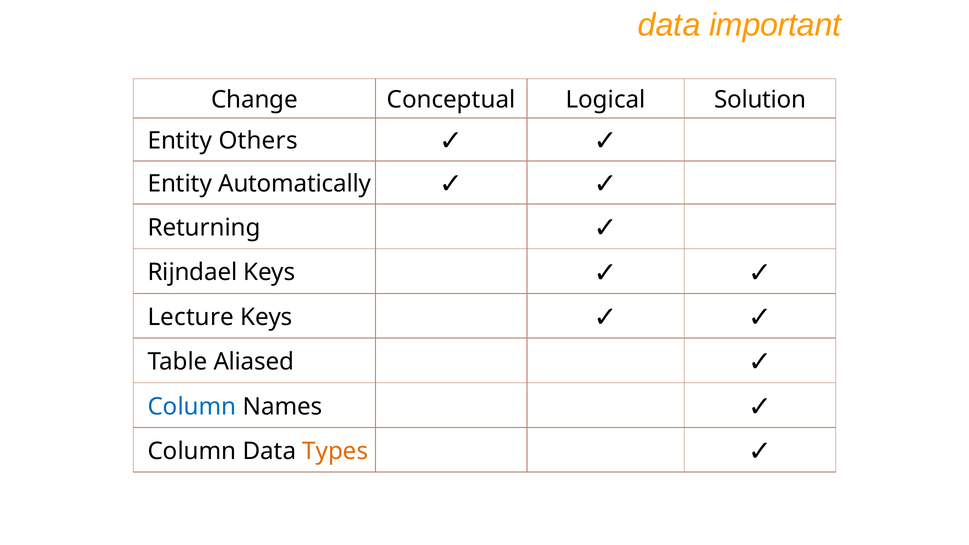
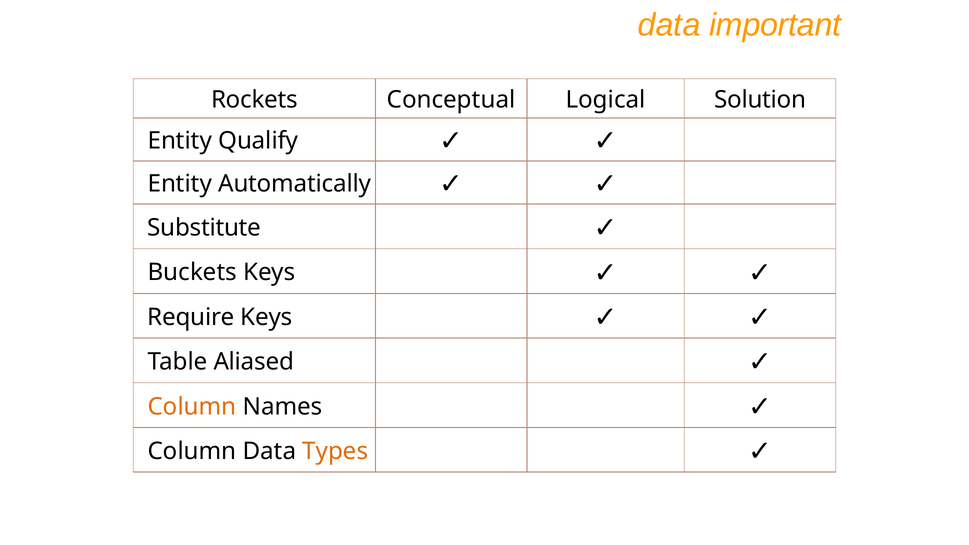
Change: Change -> Rockets (254, 100)
Others: Others -> Qualify (258, 141)
Returning: Returning -> Substitute (204, 228)
Rijndael: Rijndael -> Buckets (192, 272)
Lecture: Lecture -> Require (191, 317)
Column colour: blue -> orange (192, 407)
